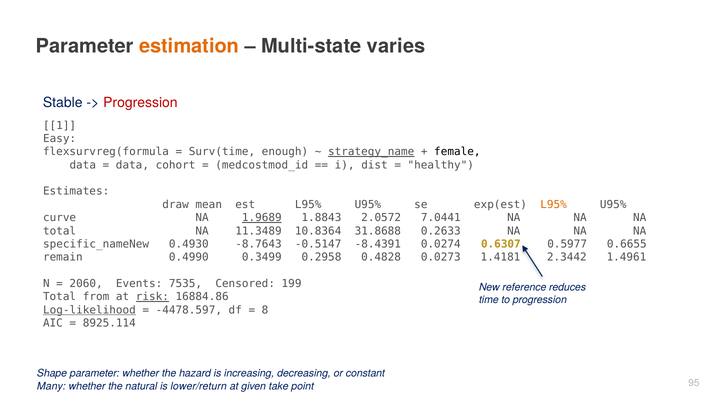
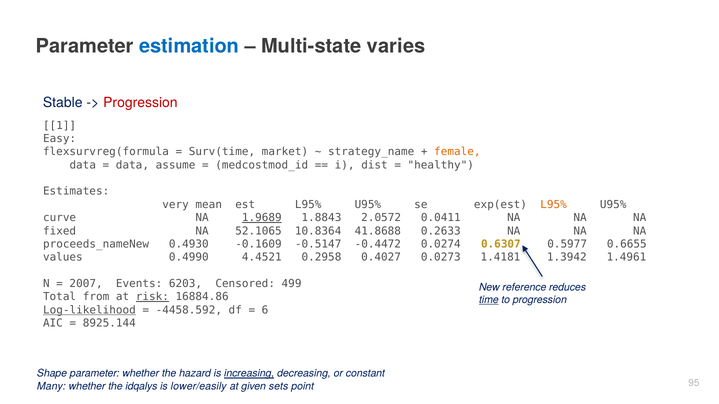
estimation colour: orange -> blue (189, 46)
enough: enough -> market (285, 152)
strategy_name underline: present -> none (371, 152)
female colour: black -> orange (457, 152)
cohort: cohort -> assume (176, 165)
draw: draw -> very (176, 205)
7.0441: 7.0441 -> 0.0411 (441, 218)
total: total -> fixed (60, 231)
11.3489: 11.3489 -> 52.1065 (258, 231)
31.8688: 31.8688 -> 41.8688 (378, 231)
specific_nameNew: specific_nameNew -> proceeds_nameNew (96, 244)
-8.7643: -8.7643 -> -0.1609 (258, 244)
-8.4391: -8.4391 -> -0.4472 (378, 244)
remain: remain -> values (63, 258)
0.3499: 0.3499 -> 4.4521 (262, 258)
0.4828: 0.4828 -> 0.4027 (381, 258)
2.3442: 2.3442 -> 1.3942 (567, 258)
2060: 2060 -> 2007 (86, 284)
7535: 7535 -> 6203 (185, 284)
199: 199 -> 499 (292, 284)
time underline: none -> present (489, 300)
-4478.597: -4478.597 -> -4458.592 (189, 310)
8: 8 -> 6 (265, 310)
8925.114: 8925.114 -> 8925.144 (109, 323)
increasing underline: none -> present (249, 374)
natural: natural -> idqalys (141, 387)
lower/return: lower/return -> lower/easily (199, 387)
take: take -> sets (279, 387)
